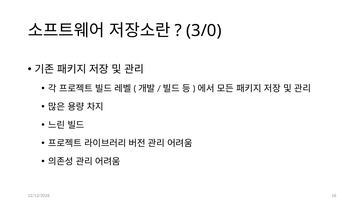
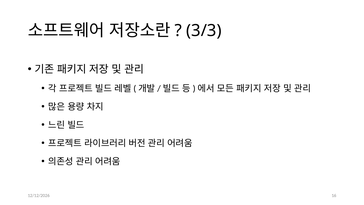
3/0: 3/0 -> 3/3 (204, 31)
